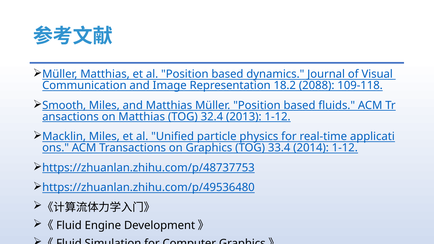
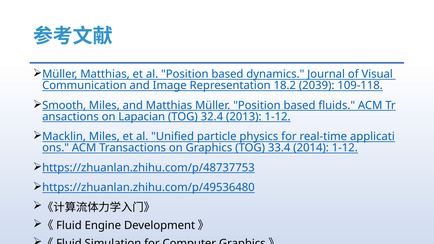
2088: 2088 -> 2039 (317, 85)
on Matthias: Matthias -> Lapacian (142, 117)
